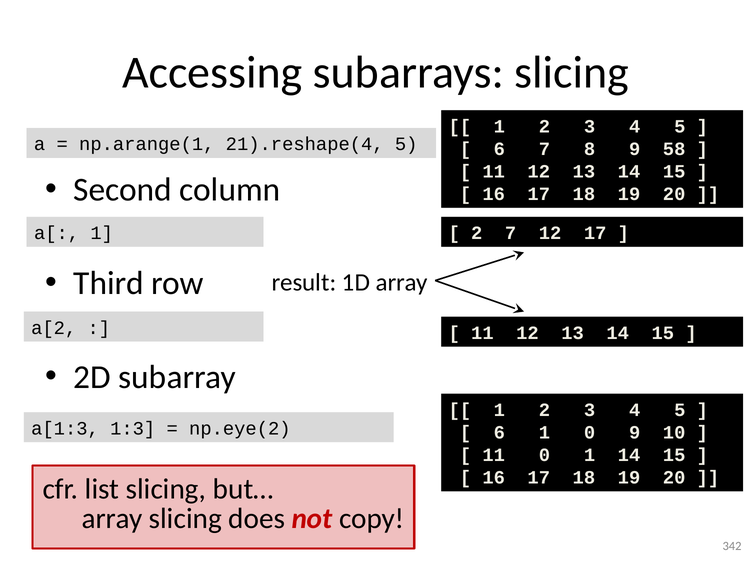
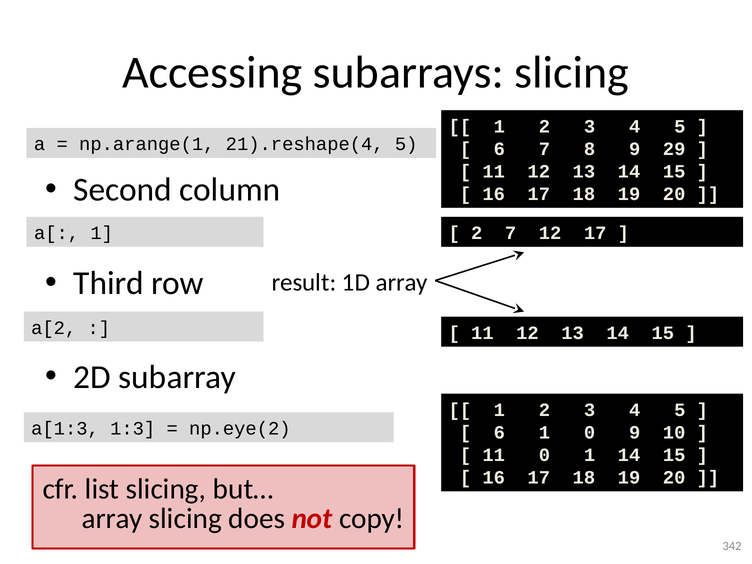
58: 58 -> 29 (674, 149)
